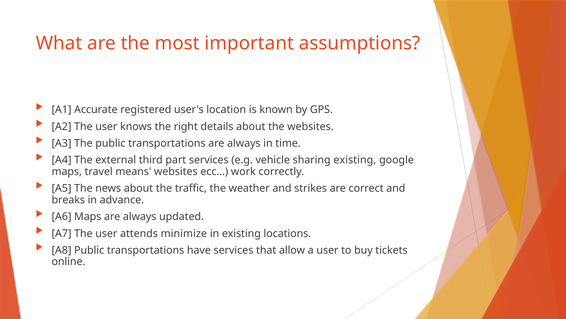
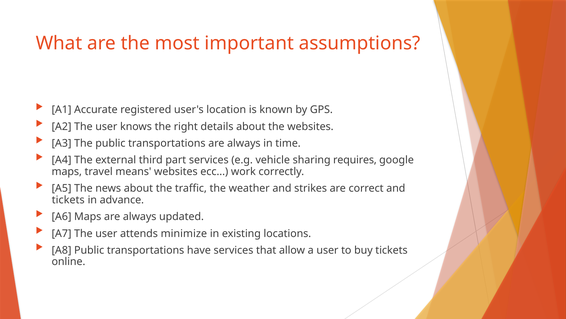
sharing existing: existing -> requires (355, 160)
breaks: breaks -> tickets (68, 200)
